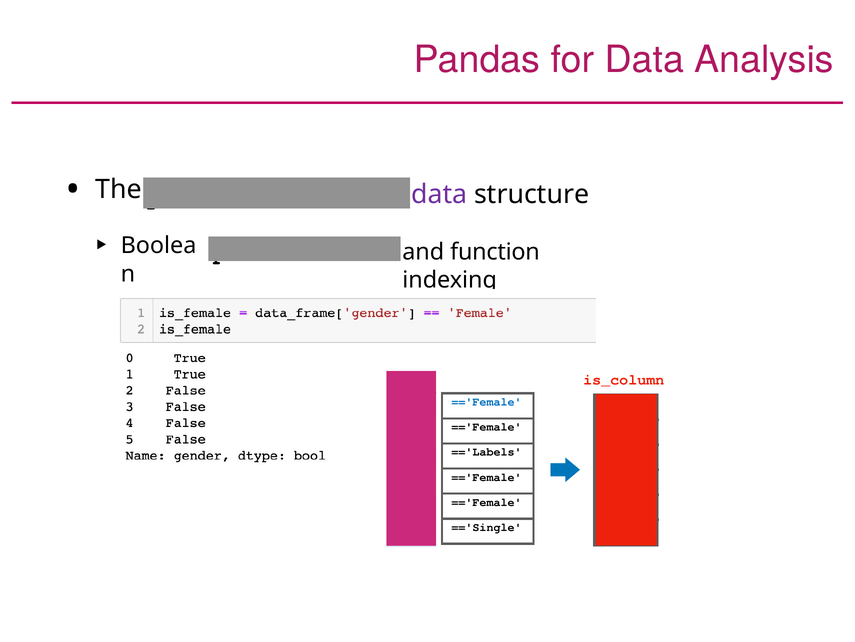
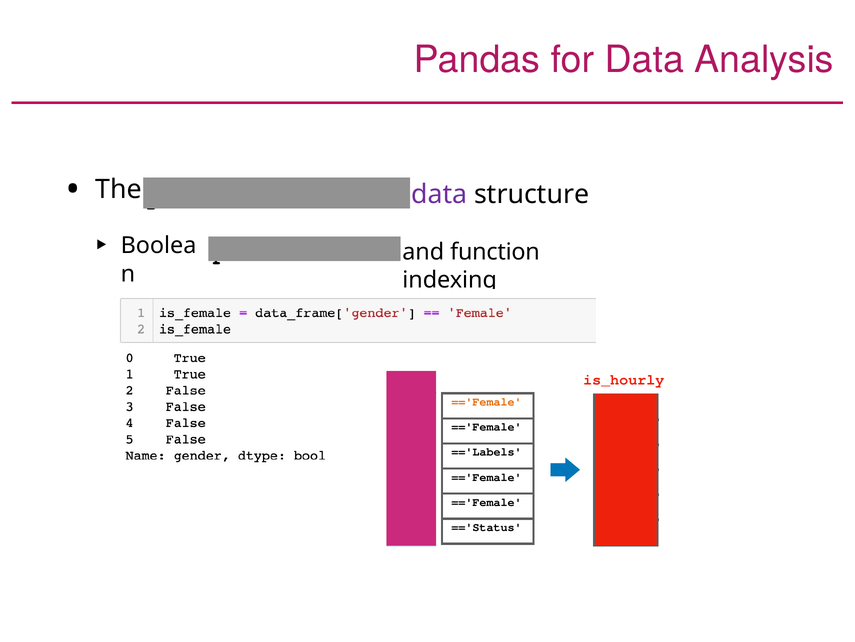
is_column: is_column -> is_hourly (624, 380)
=='Female colour: blue -> orange (487, 402)
=='Single: =='Single -> =='Status (487, 527)
